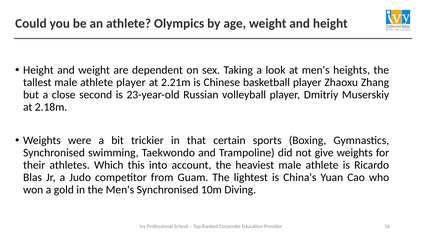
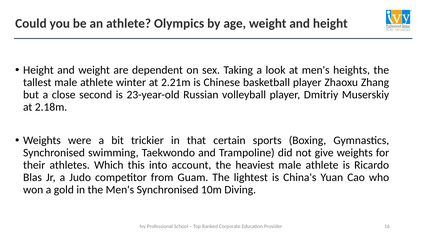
athlete player: player -> winter (131, 82)
